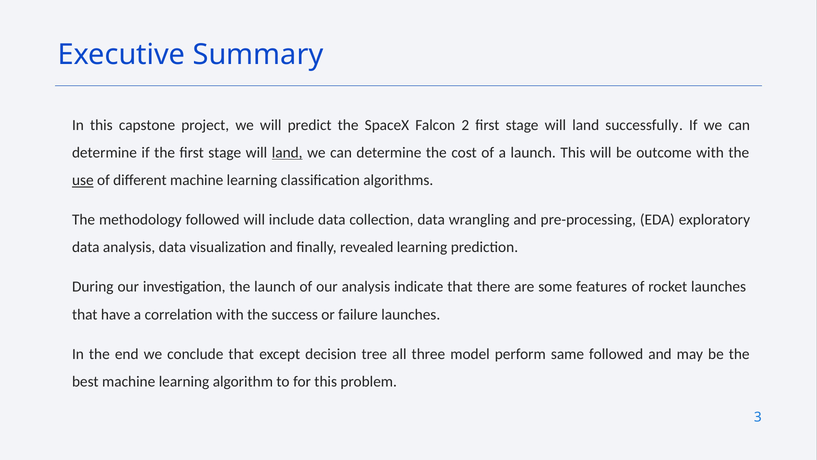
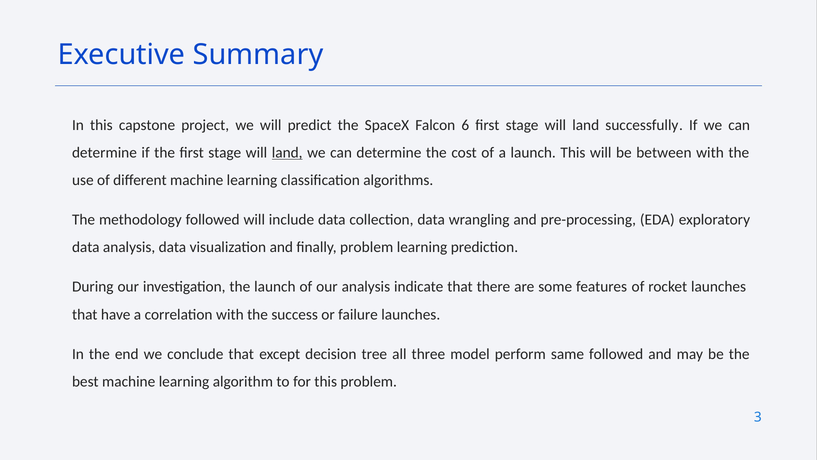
2: 2 -> 6 (465, 125)
outcome: outcome -> between (664, 152)
use underline: present -> none (83, 180)
finally revealed: revealed -> problem (367, 247)
